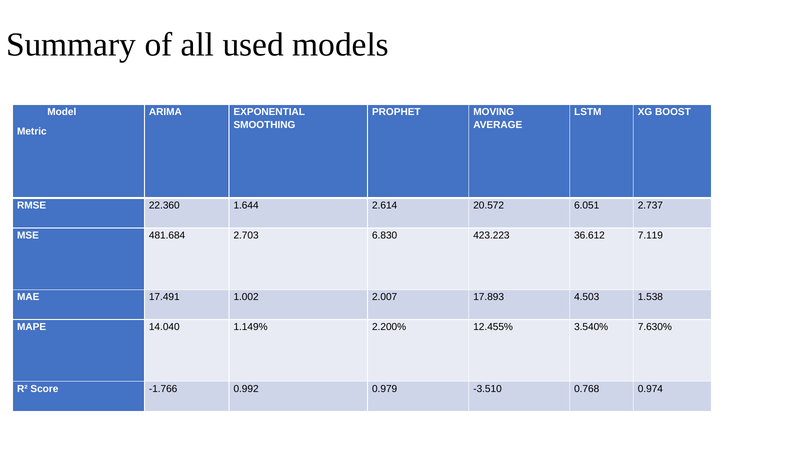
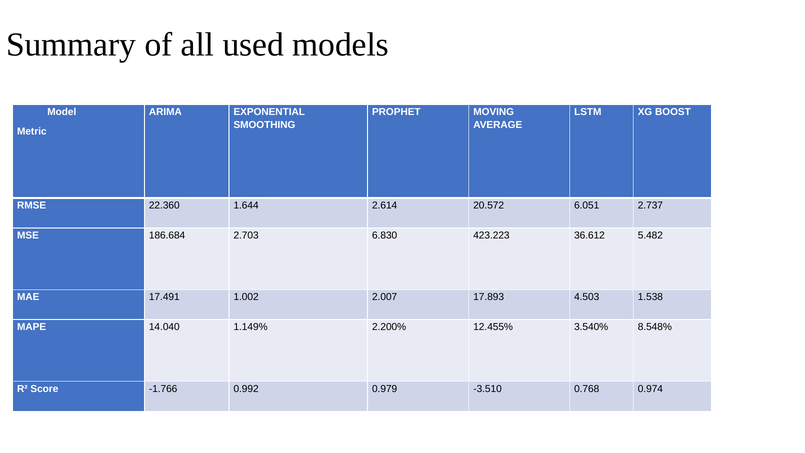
481.684: 481.684 -> 186.684 (167, 235)
7.119: 7.119 -> 5.482 (650, 235)
7.630%: 7.630% -> 8.548% (655, 327)
